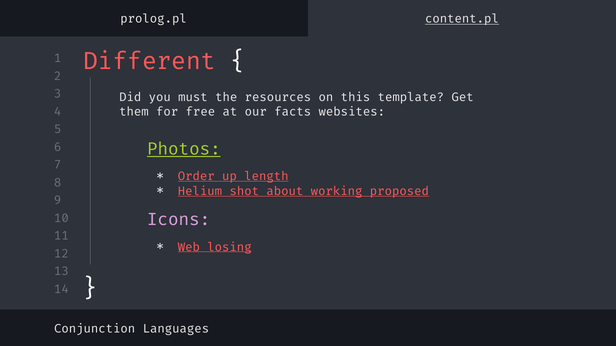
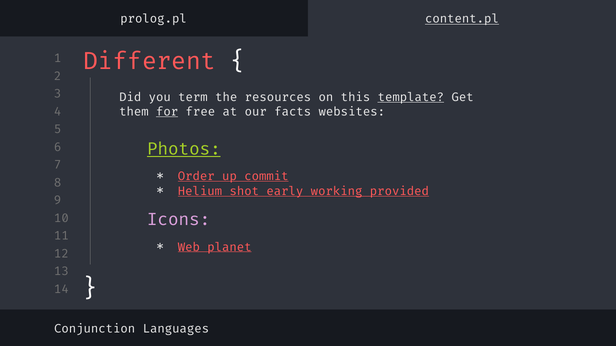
must: must -> term (193, 97)
template underline: none -> present (411, 97)
for underline: none -> present (167, 112)
length: length -> commit (266, 177)
about: about -> early (285, 192)
proposed: proposed -> provided (399, 192)
losing: losing -> planet (229, 247)
